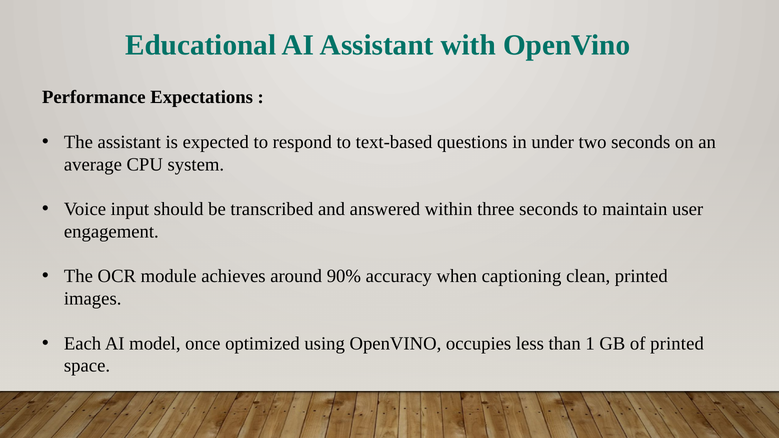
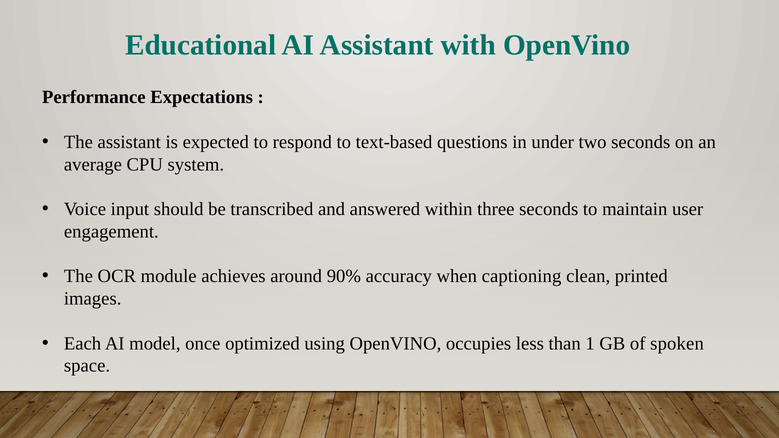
of printed: printed -> spoken (677, 343)
